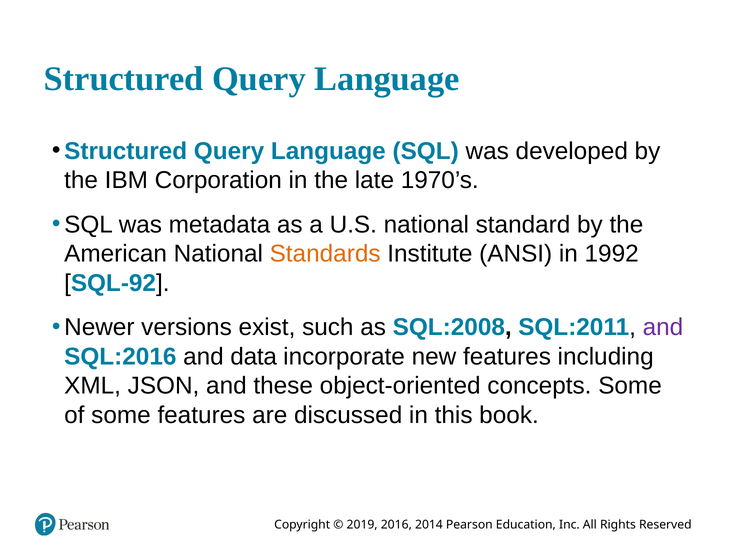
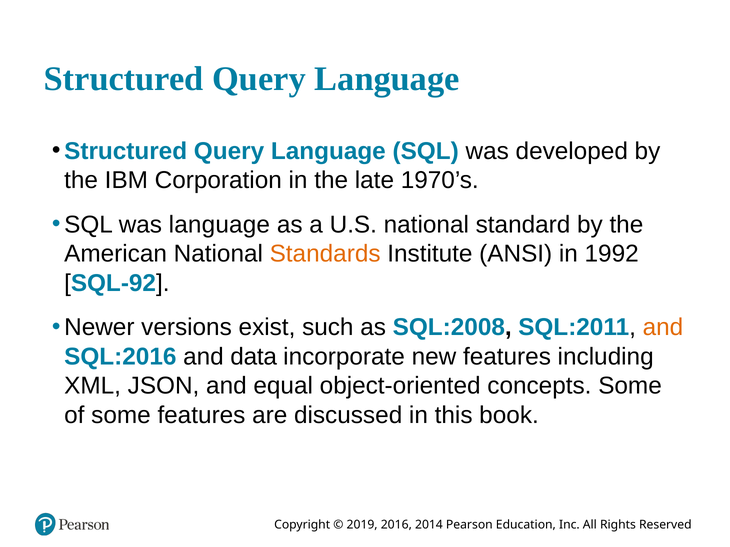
was metadata: metadata -> language (219, 225)
and colour: purple -> orange (663, 328)
these: these -> equal (283, 386)
